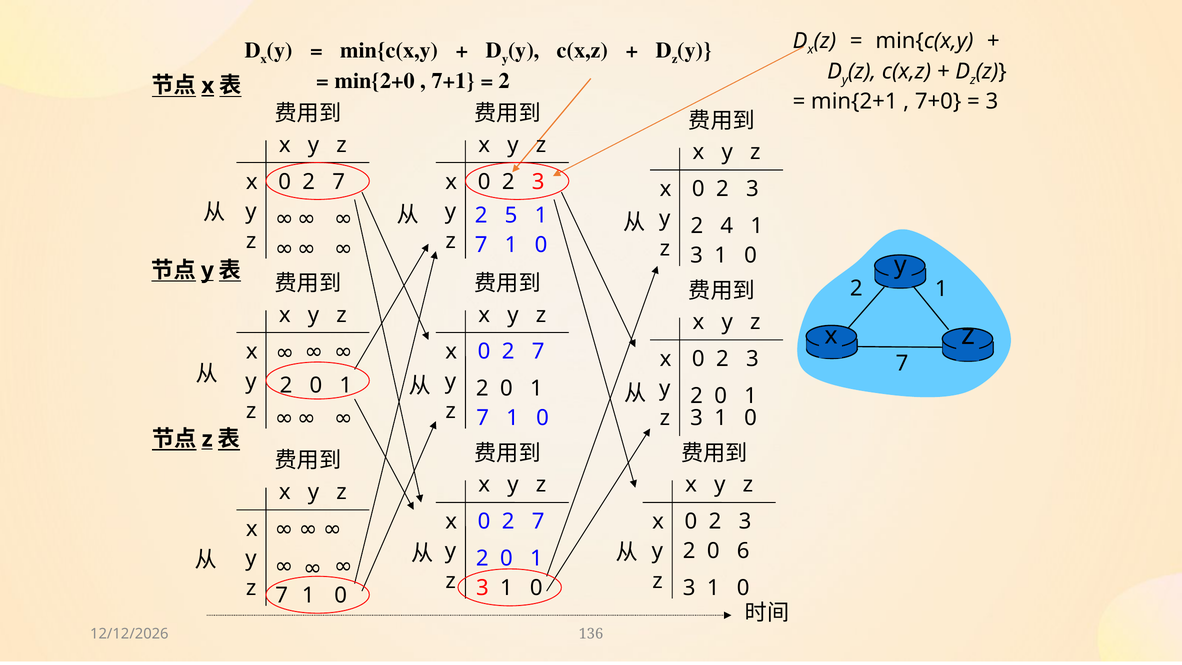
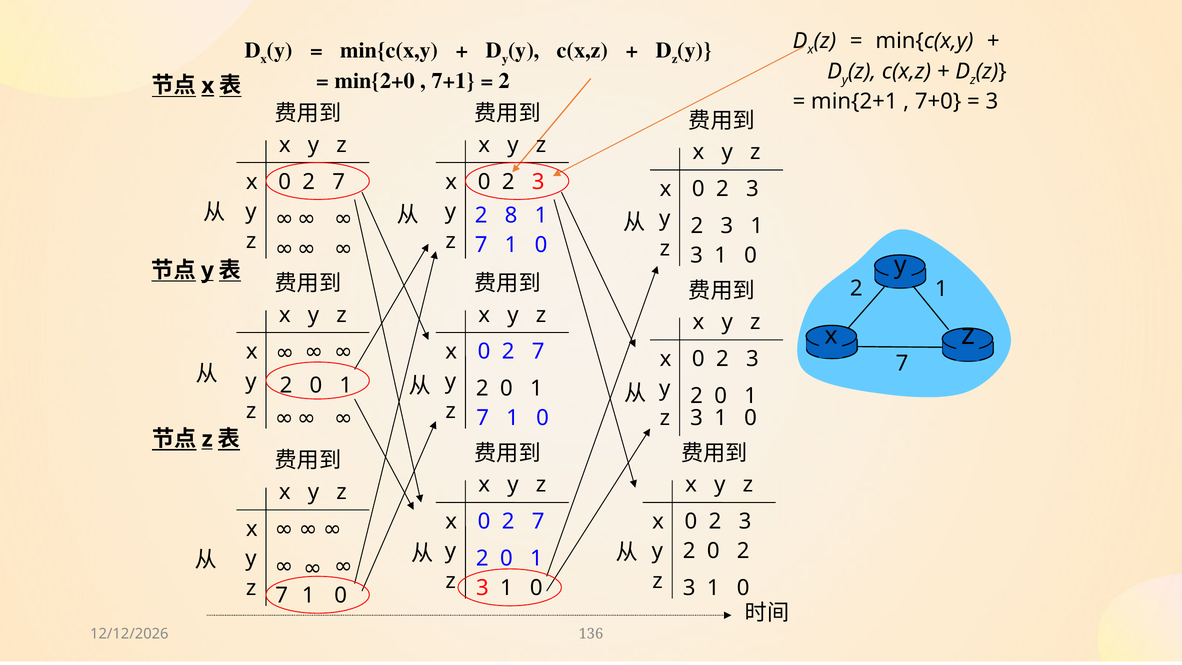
5: 5 -> 8 (511, 215)
4: 4 -> 3 (727, 226)
2 0 6: 6 -> 2 (743, 551)
